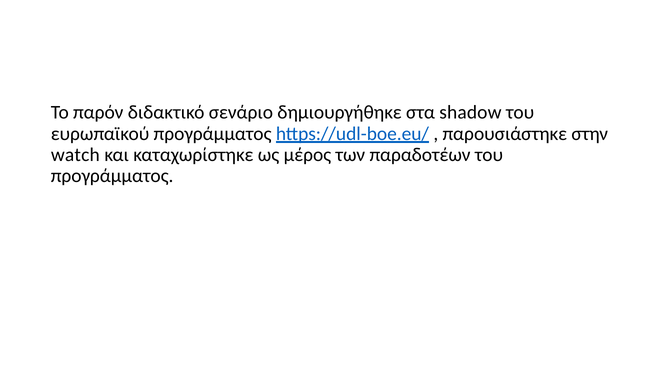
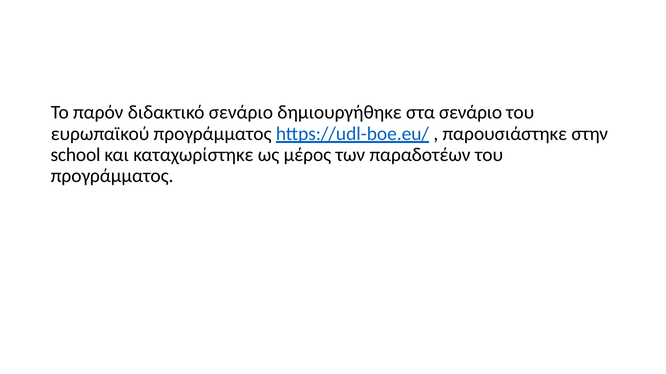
στα shadow: shadow -> σενάριο (471, 113)
watch: watch -> school (76, 155)
